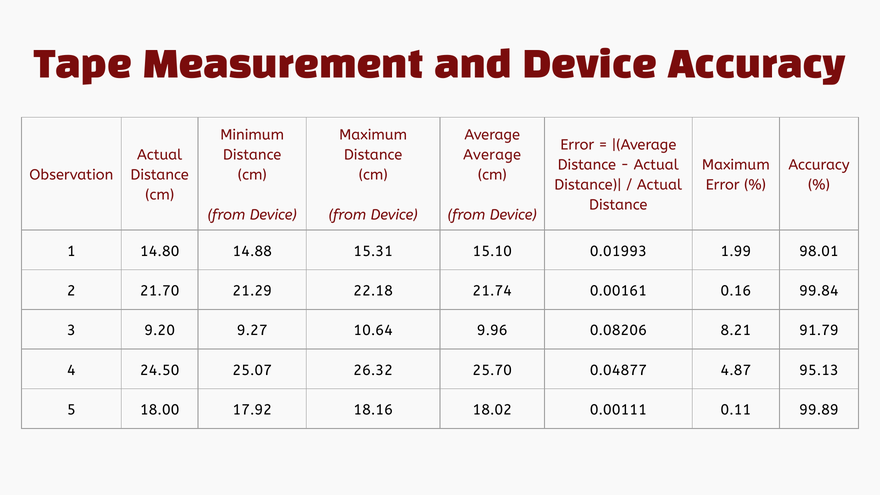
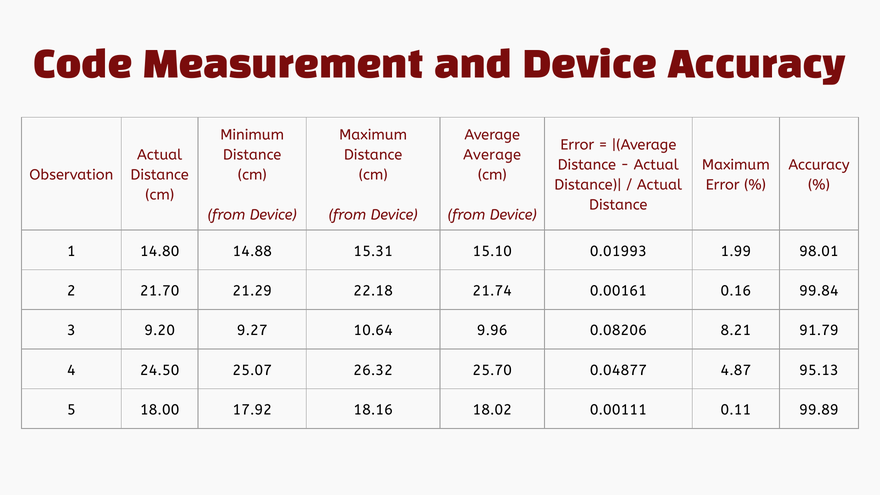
Tape: Tape -> Code (83, 66)
